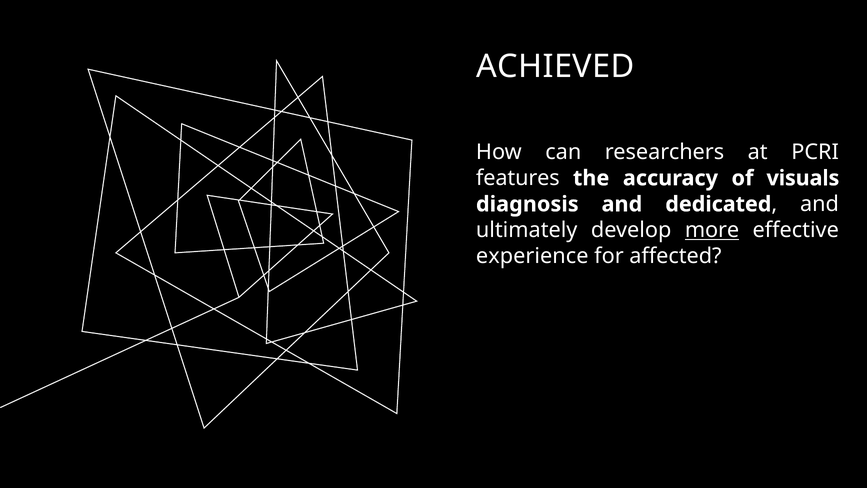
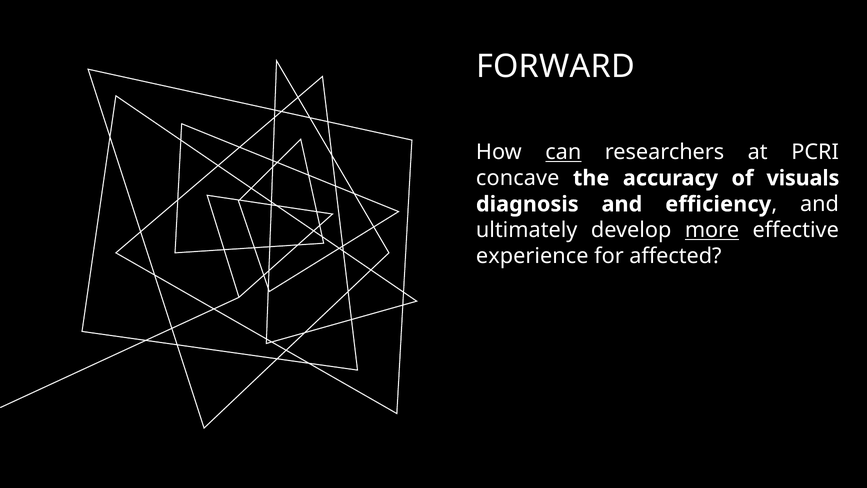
ACHIEVED: ACHIEVED -> FORWARD (555, 67)
can underline: none -> present (563, 152)
features: features -> concave (518, 178)
dedicated: dedicated -> efficiency (718, 204)
